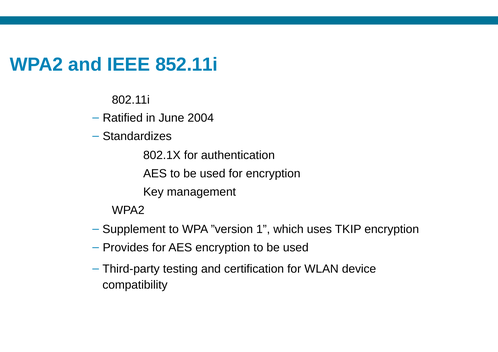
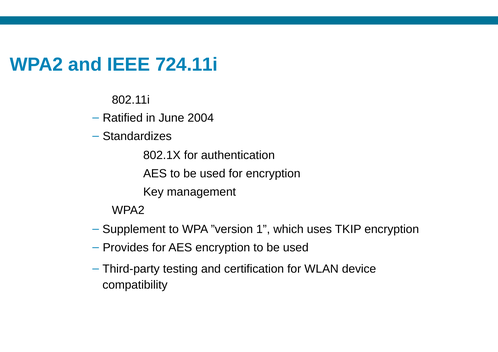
852.11i: 852.11i -> 724.11i (187, 65)
